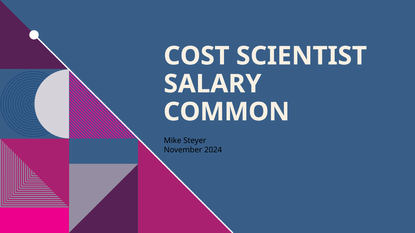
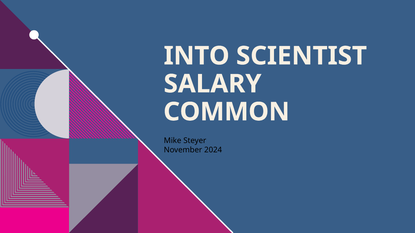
COST: COST -> INTO (197, 56)
